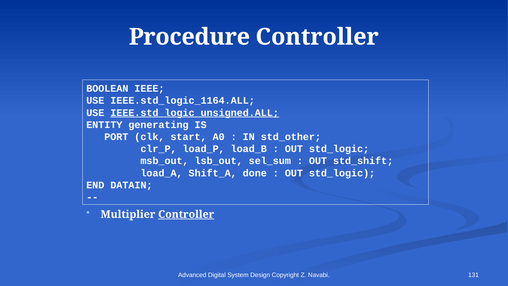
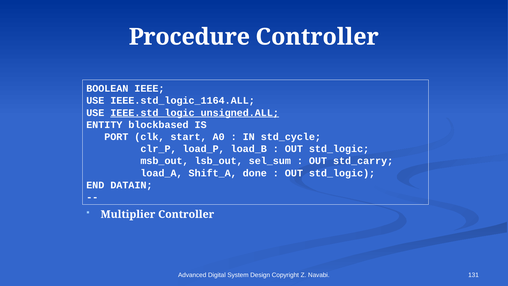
generating: generating -> blockbased (158, 125)
std_other: std_other -> std_cycle (291, 137)
std_shift: std_shift -> std_carry (363, 161)
Controller underline: present -> none (186, 214)
